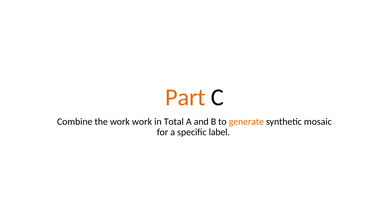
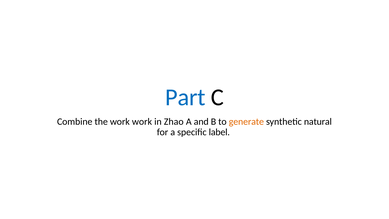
Part colour: orange -> blue (185, 97)
Total: Total -> Zhao (174, 122)
mosaic: mosaic -> natural (318, 122)
